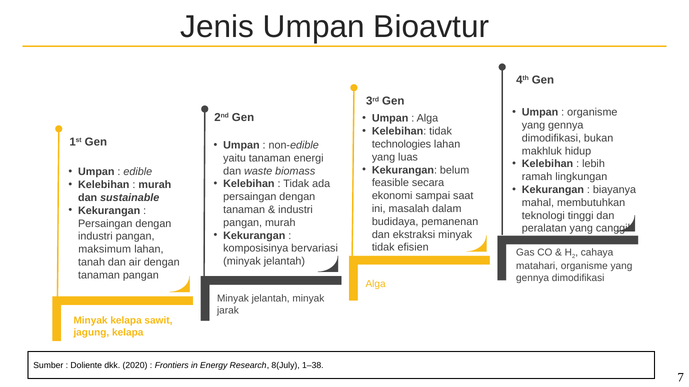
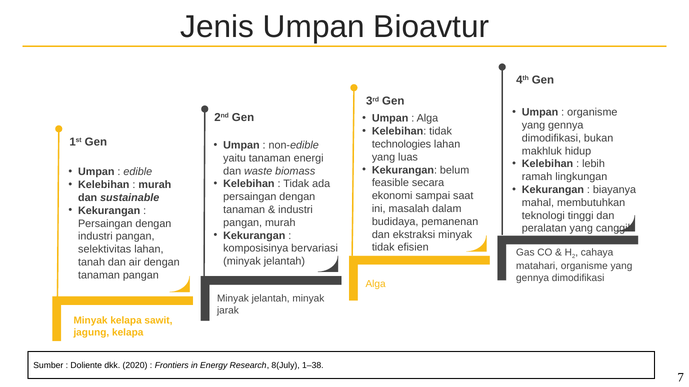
maksimum: maksimum -> selektivitas (105, 250)
